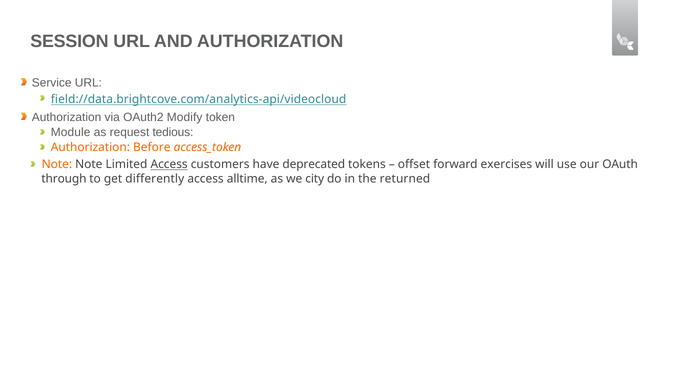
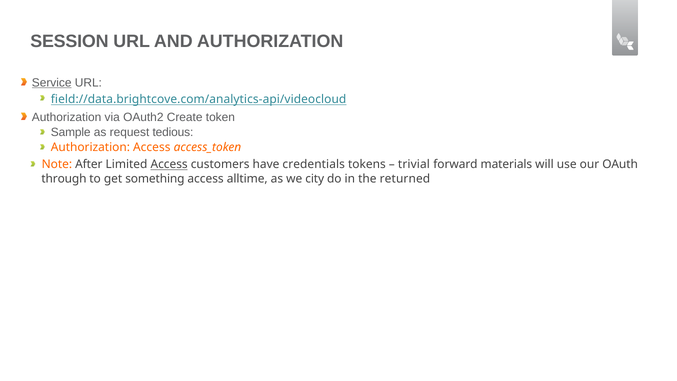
Service underline: none -> present (52, 83)
Modify: Modify -> Create (185, 117)
Module: Module -> Sample (71, 132)
Authorization Before: Before -> Access (152, 147)
Note Note: Note -> After (89, 164)
deprecated: deprecated -> credentials (314, 164)
offset: offset -> trivial (414, 164)
exercises: exercises -> materials (506, 164)
differently: differently -> something (155, 179)
